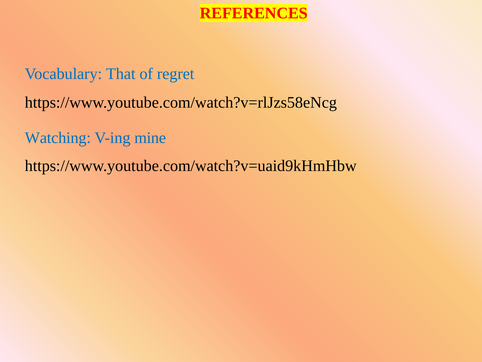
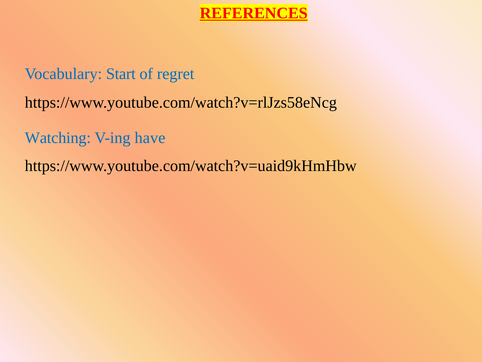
REFERENCES underline: none -> present (254, 13)
That: That -> Start (121, 74)
mine: mine -> have (150, 138)
